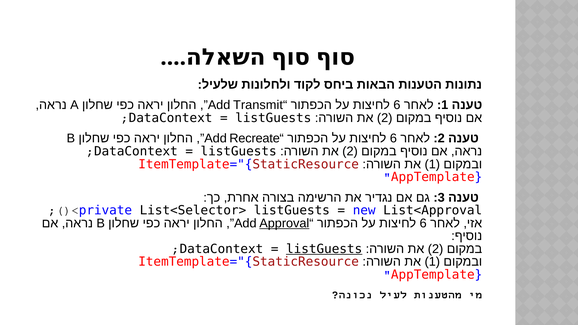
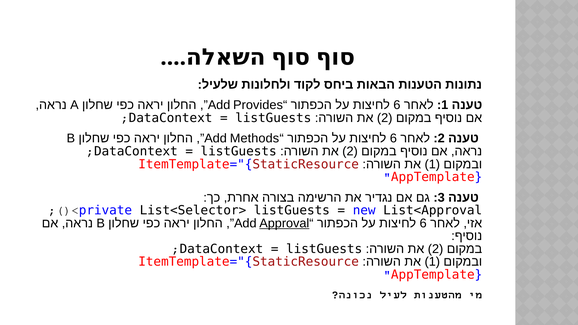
Transmit: Transmit -> Provides (258, 105)
Recreate: Recreate -> Methods (254, 139)
listGuests underline: present -> none (324, 249)
